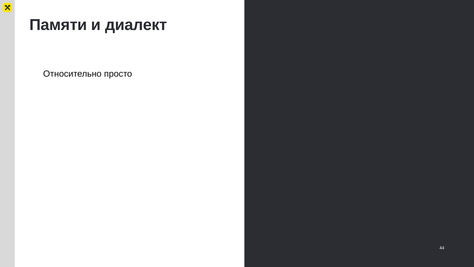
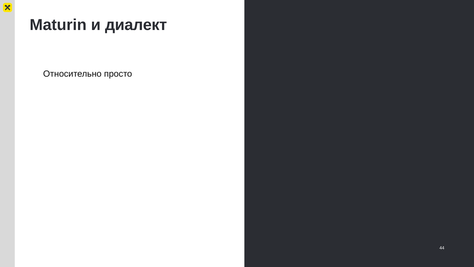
Памяти: Памяти -> Maturin (58, 25)
